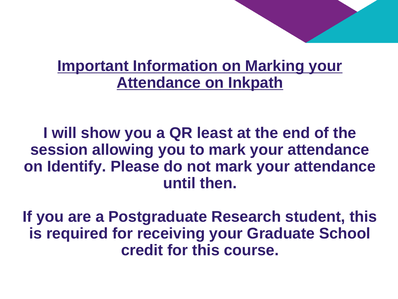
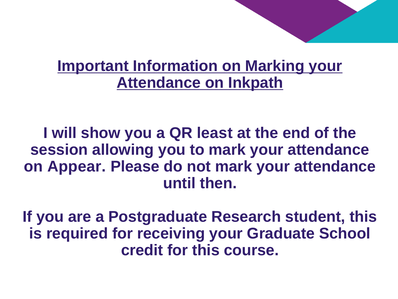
Identify: Identify -> Appear (77, 166)
